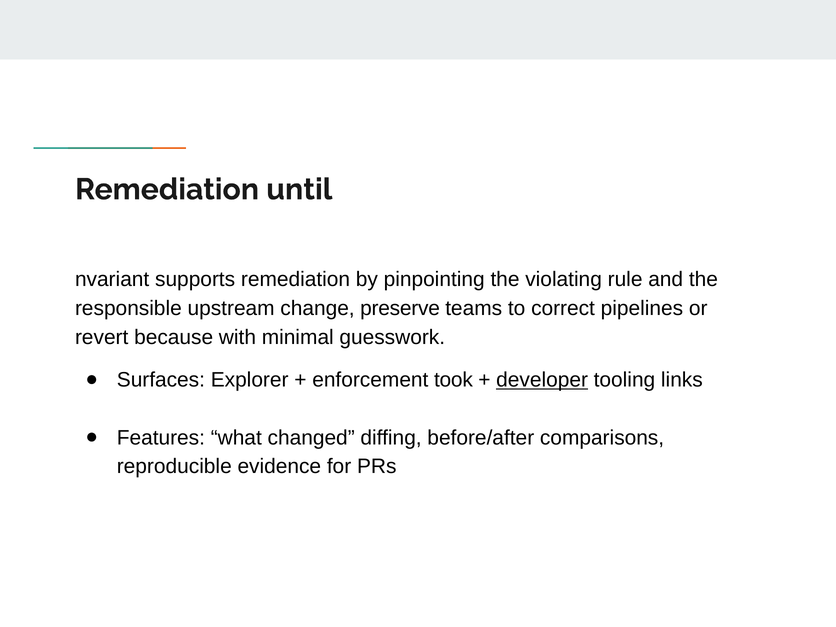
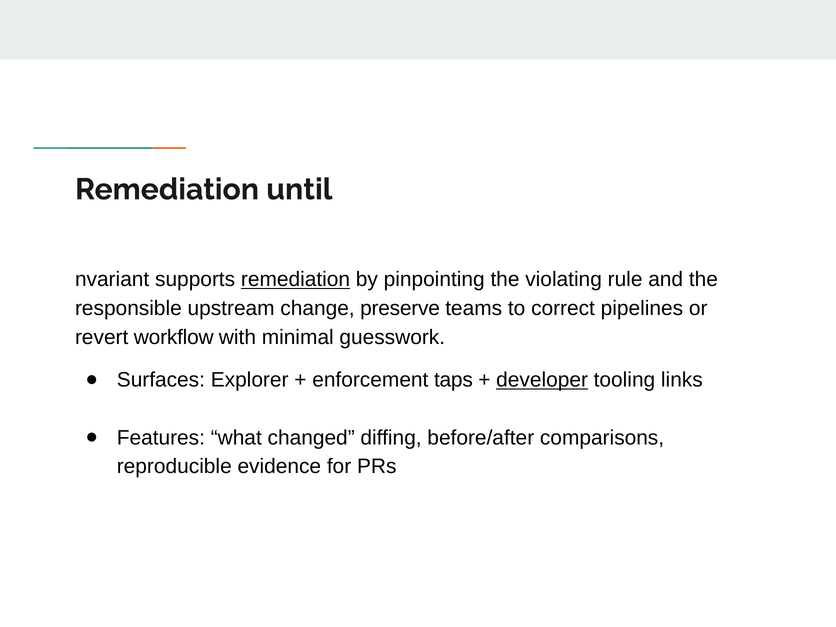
remediation underline: none -> present (295, 280)
because: because -> workflow (174, 337)
took: took -> taps (453, 380)
